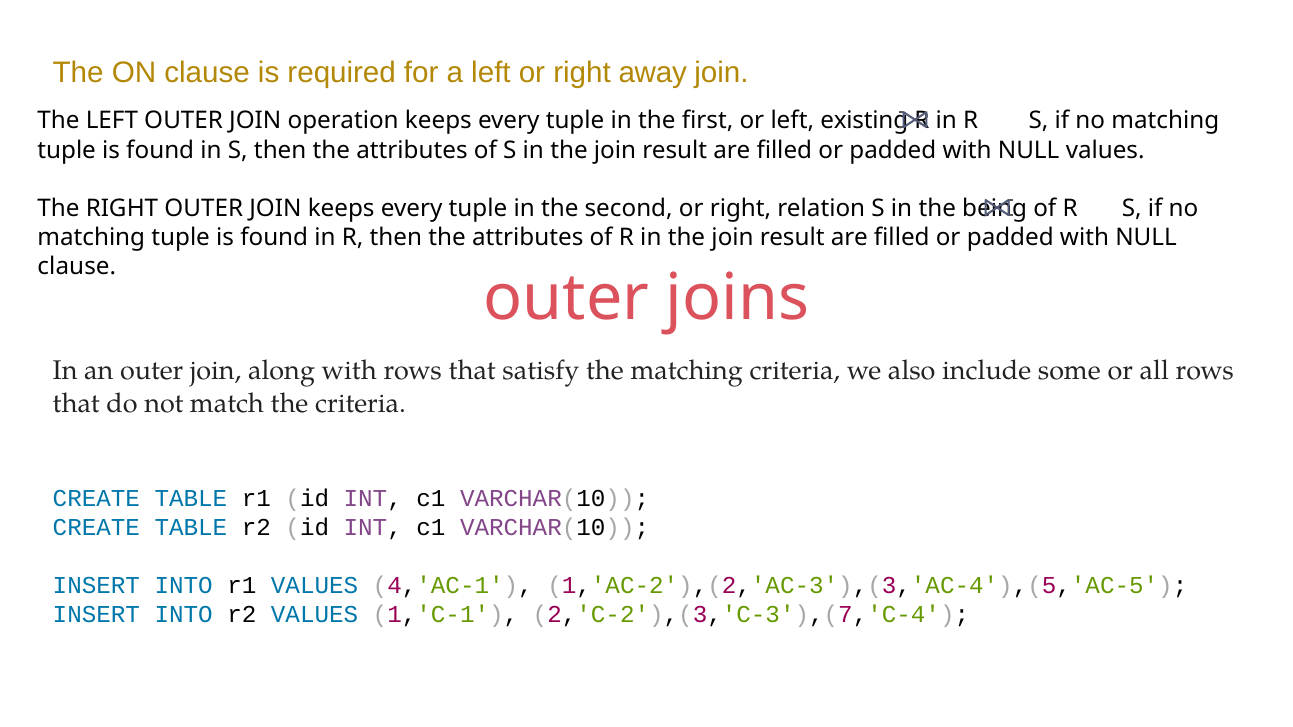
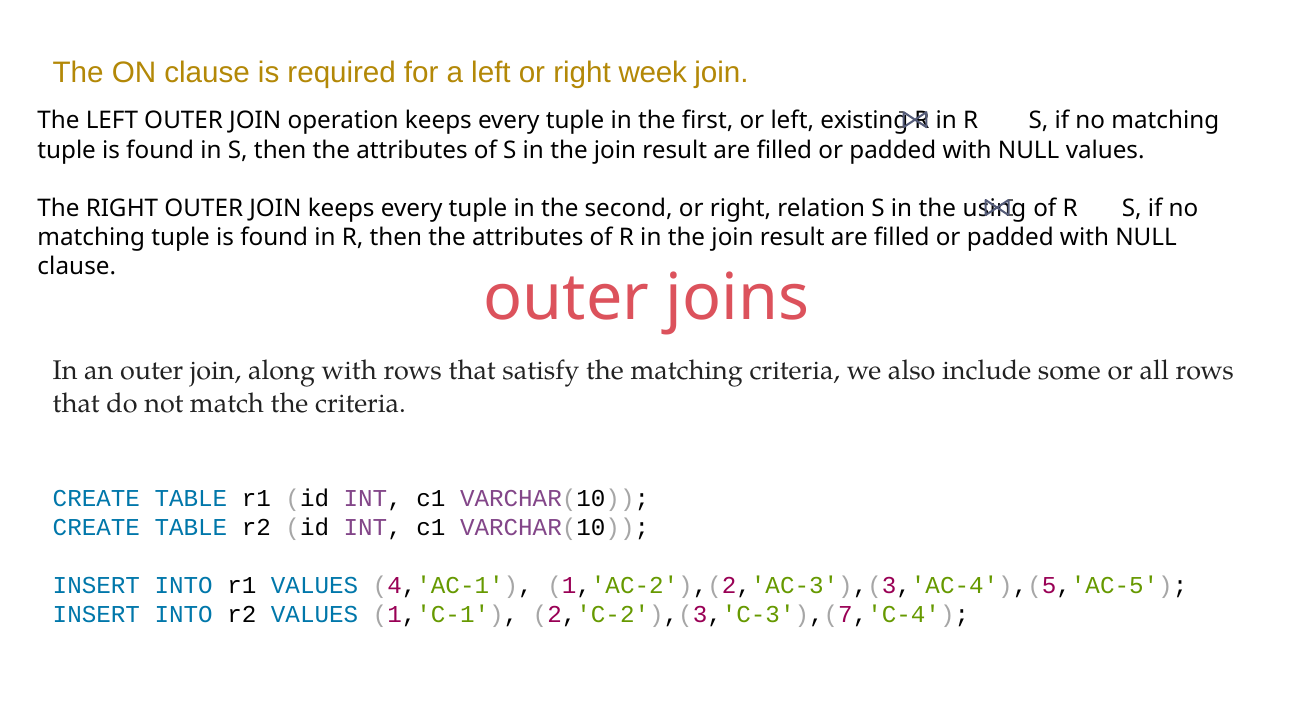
away: away -> week (653, 72)
being: being -> using (994, 208)
